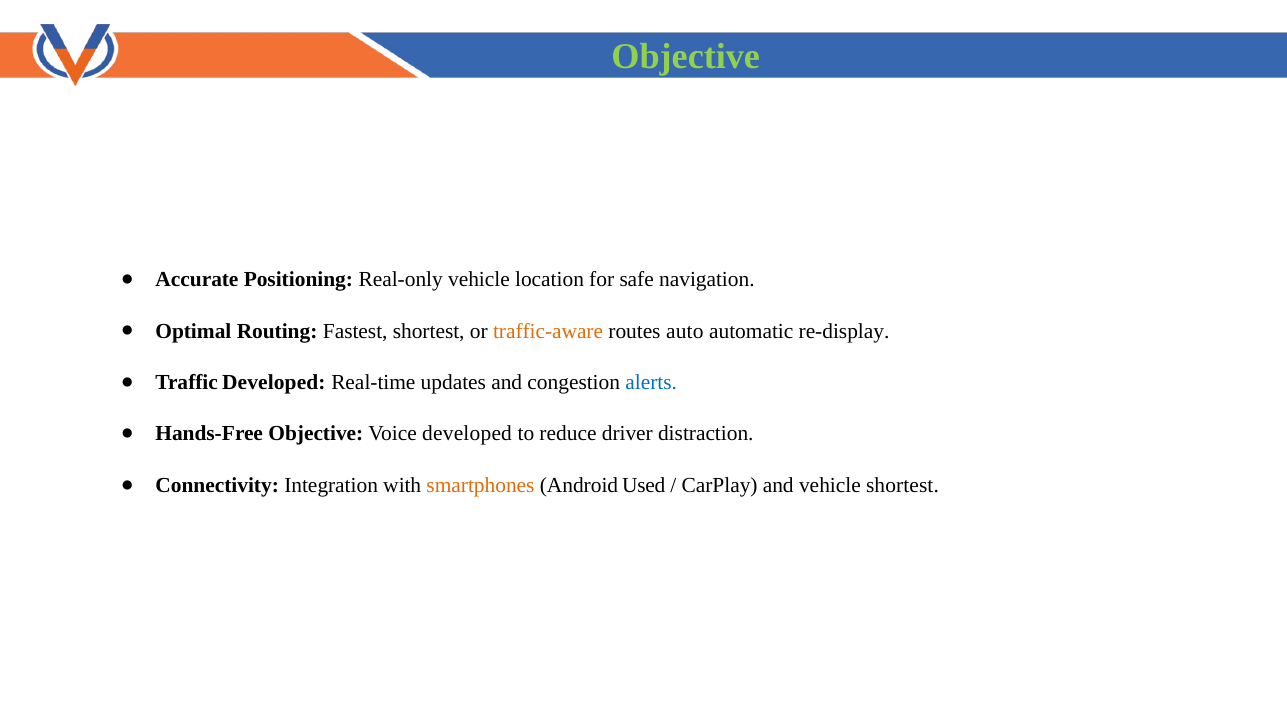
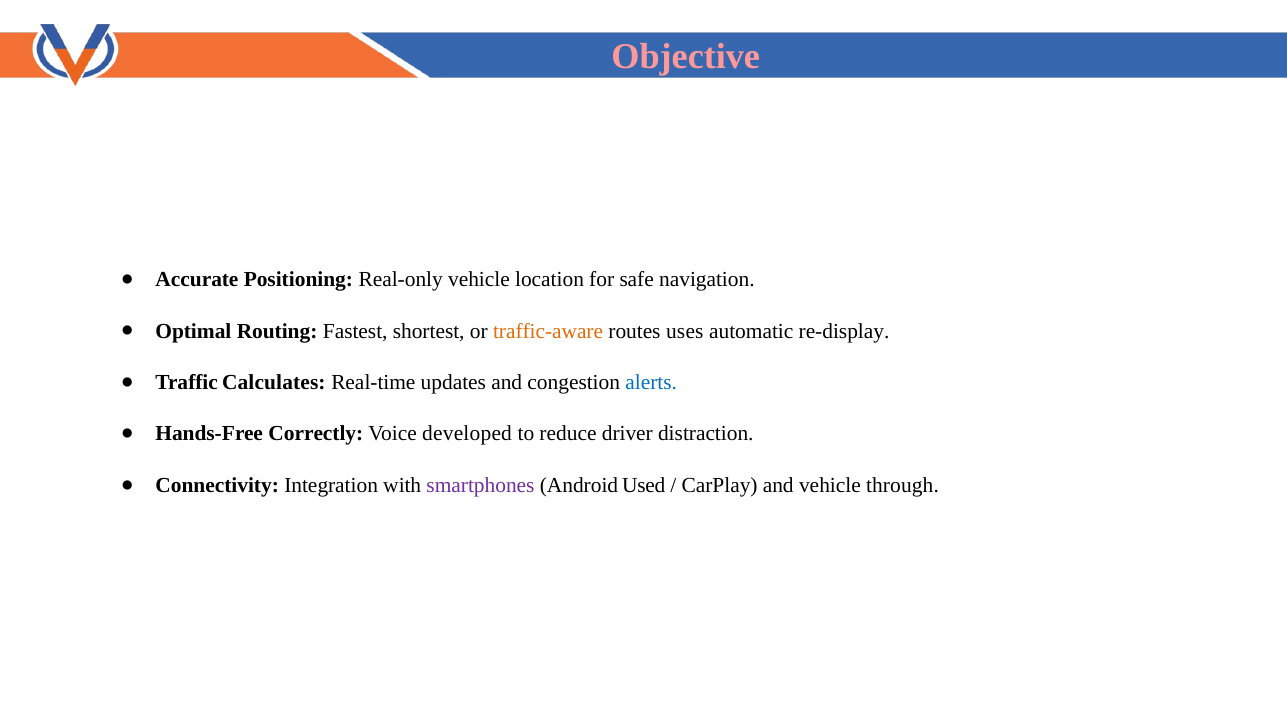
Objective colour: light green -> pink (686, 56)
auto: auto -> uses (685, 331)
Traffic Developed: Developed -> Calculates (274, 382)
Hands-Free Objective: Objective -> Correctly (316, 434)
smartphones colour: orange -> purple (481, 485)
vehicle shortest: shortest -> through (902, 485)
